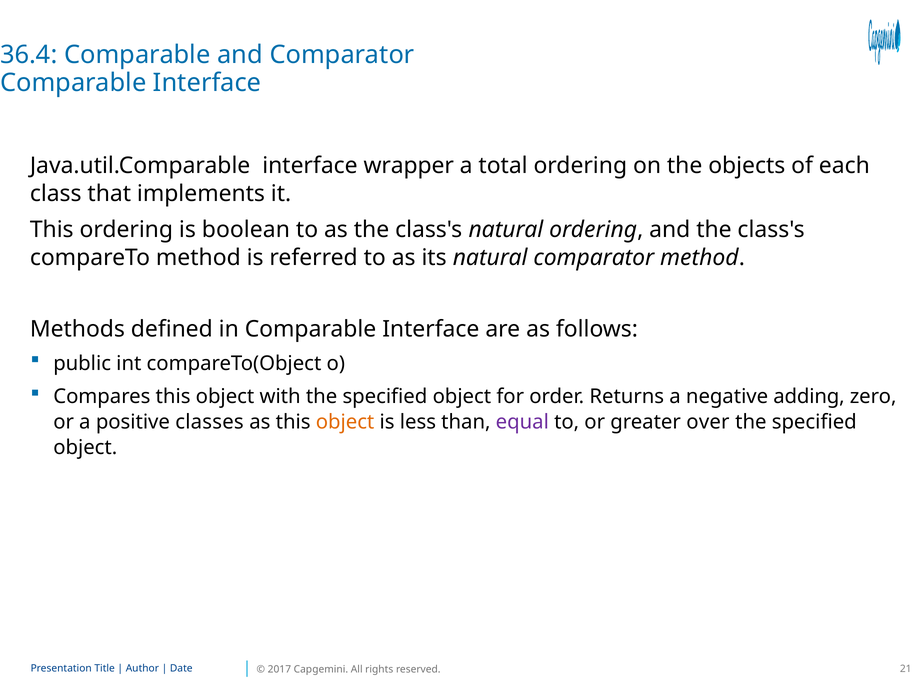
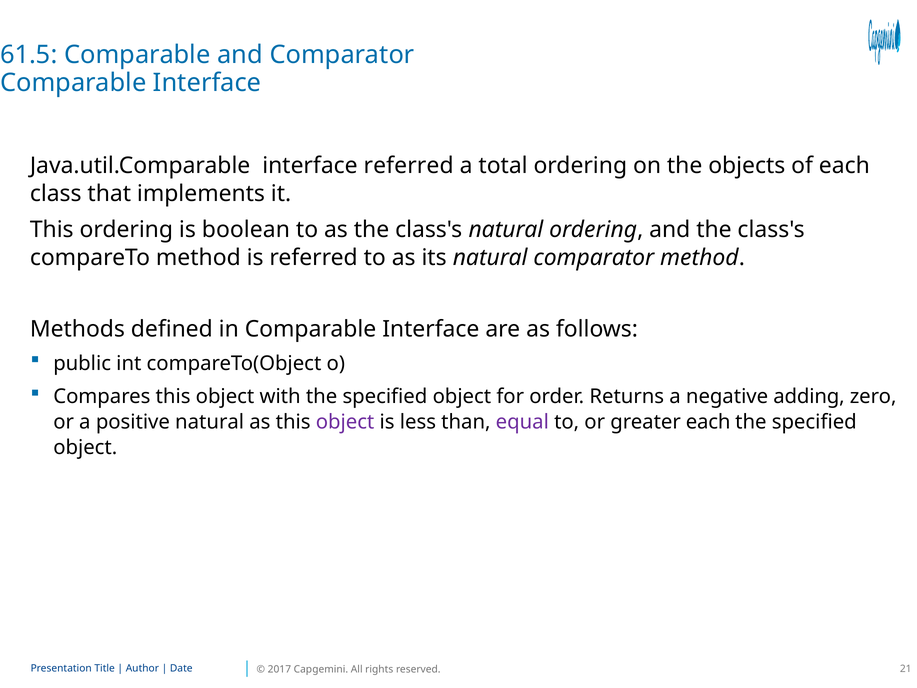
36.4: 36.4 -> 61.5 (29, 55)
interface wrapper: wrapper -> referred (409, 166)
positive classes: classes -> natural (210, 422)
object colour: orange -> purple (345, 422)
greater over: over -> each (708, 422)
